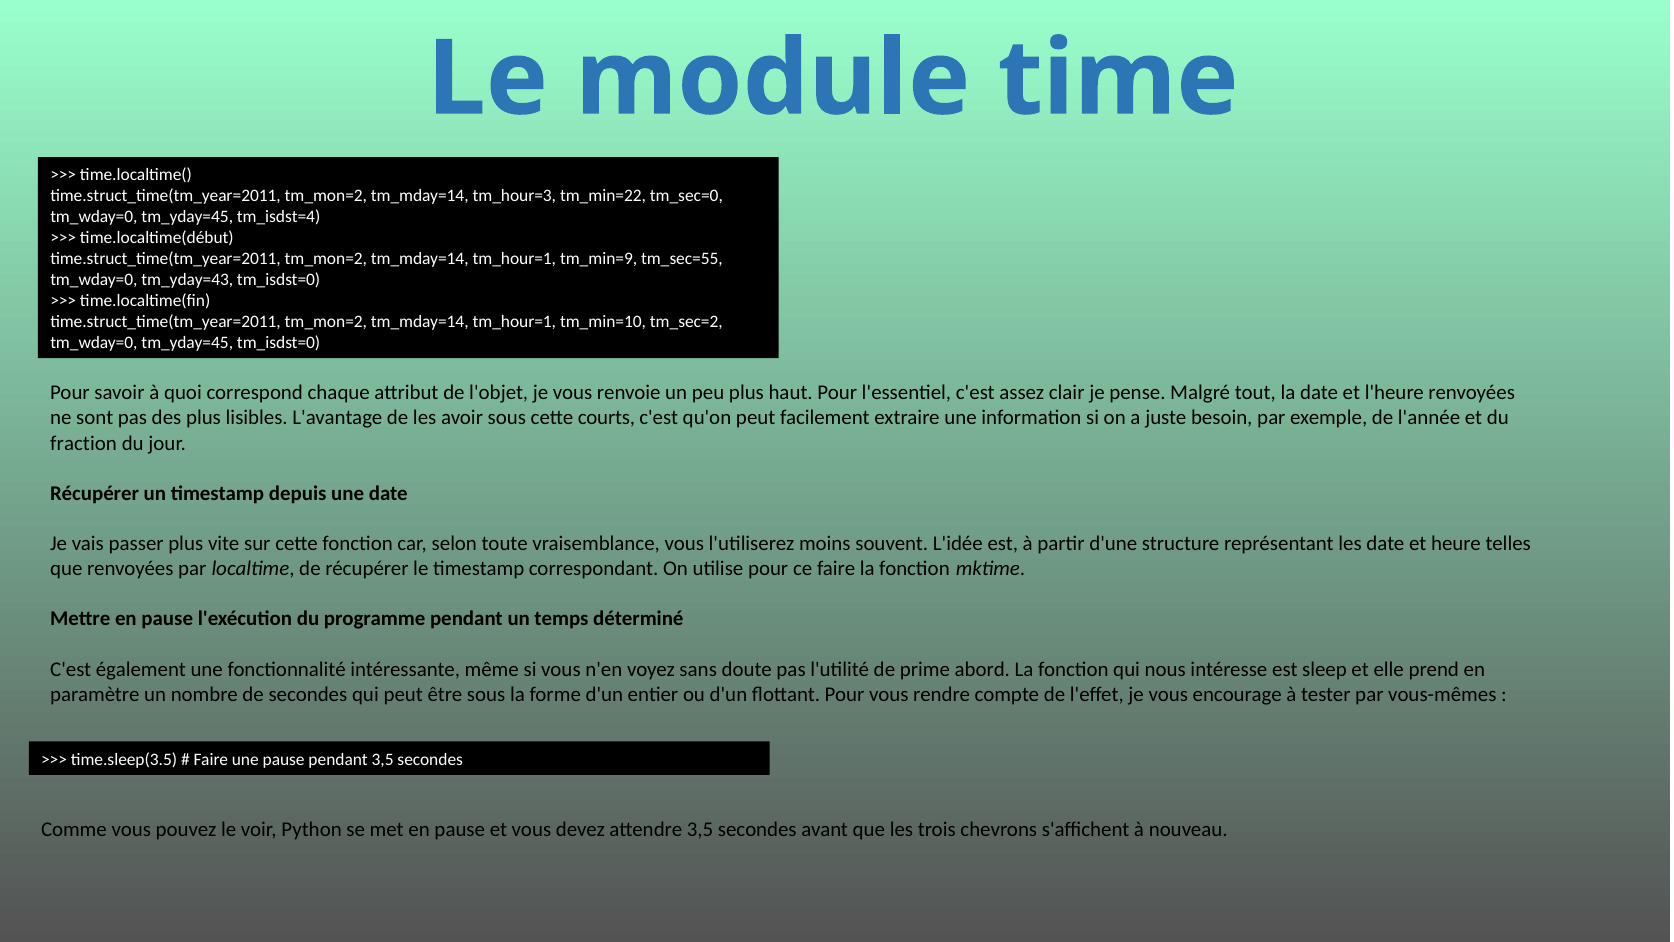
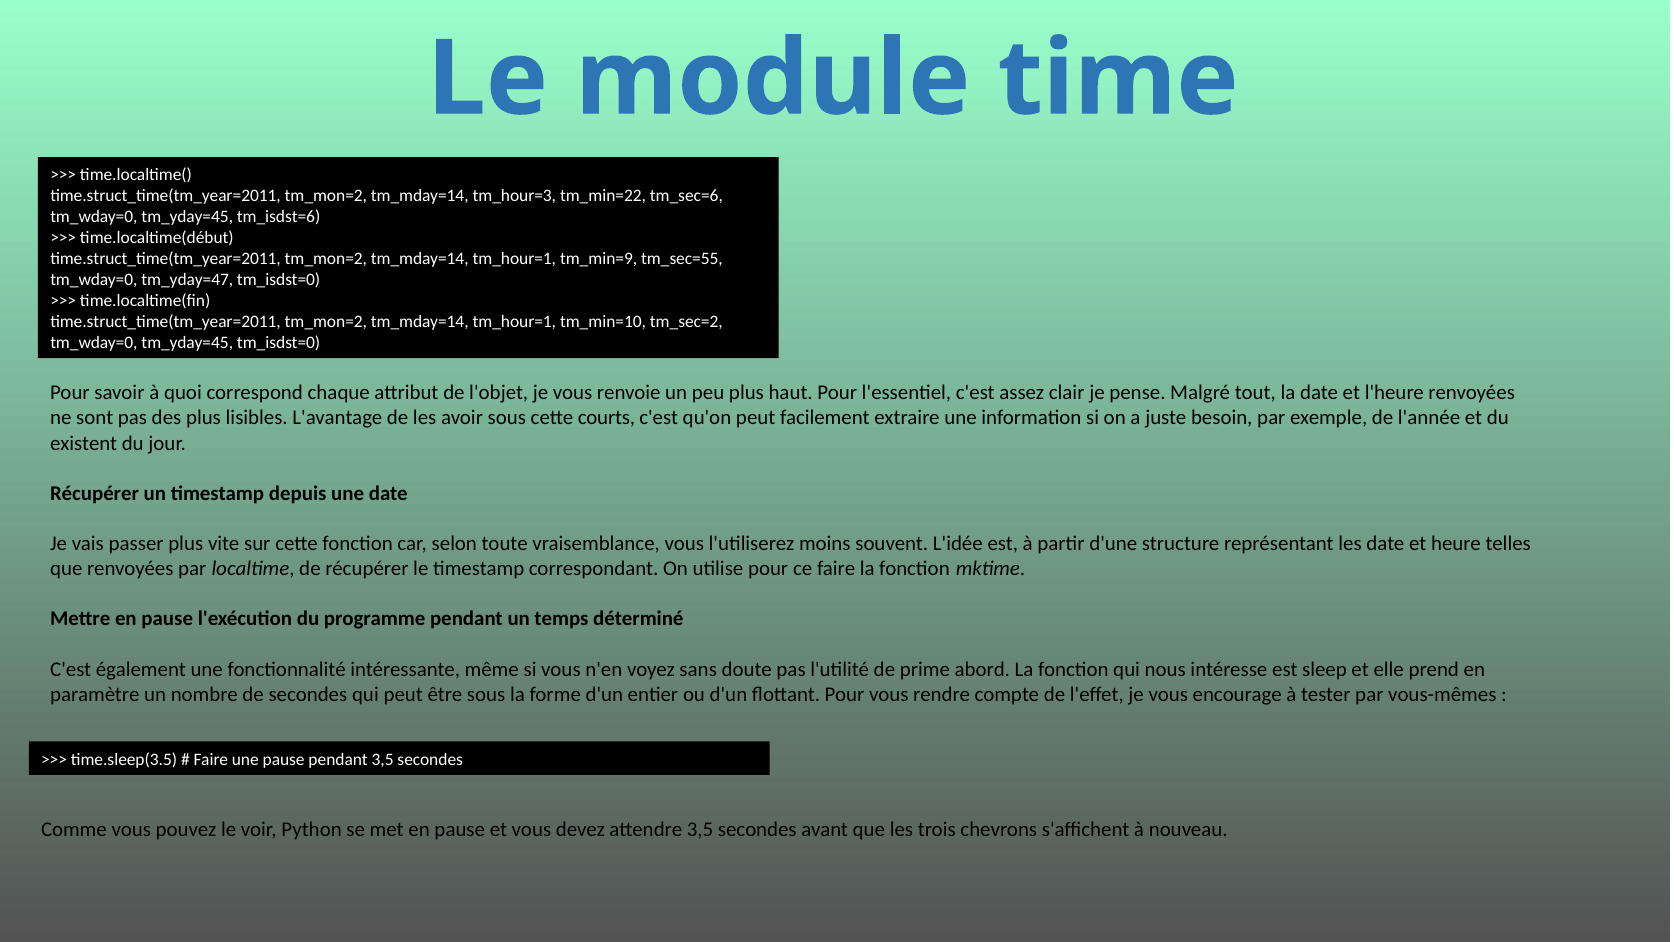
tm_sec=0: tm_sec=0 -> tm_sec=6 (686, 196)
tm_isdst=4: tm_isdst=4 -> tm_isdst=6 (279, 217)
tm_yday=43: tm_yday=43 -> tm_yday=47 (187, 280)
fraction: fraction -> existent (84, 443)
